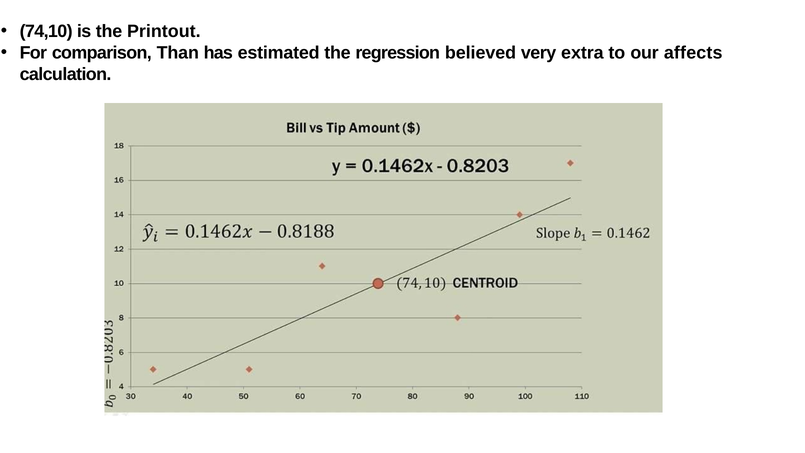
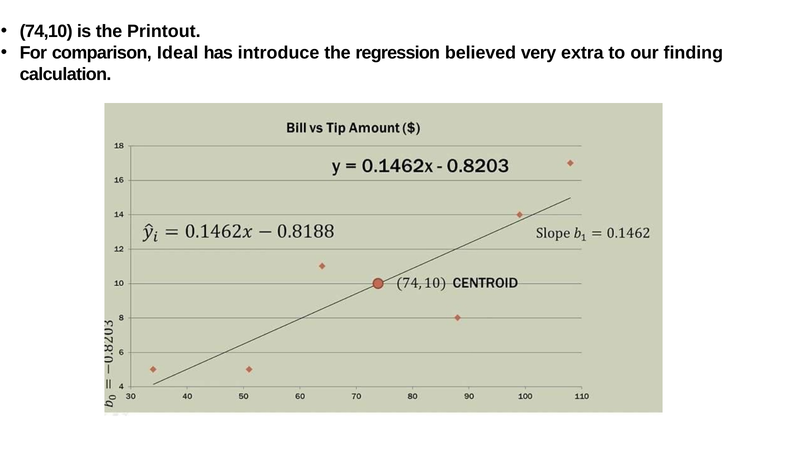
Than: Than -> Ideal (178, 53)
estimated: estimated -> introduce (279, 53)
affects: affects -> finding (693, 53)
